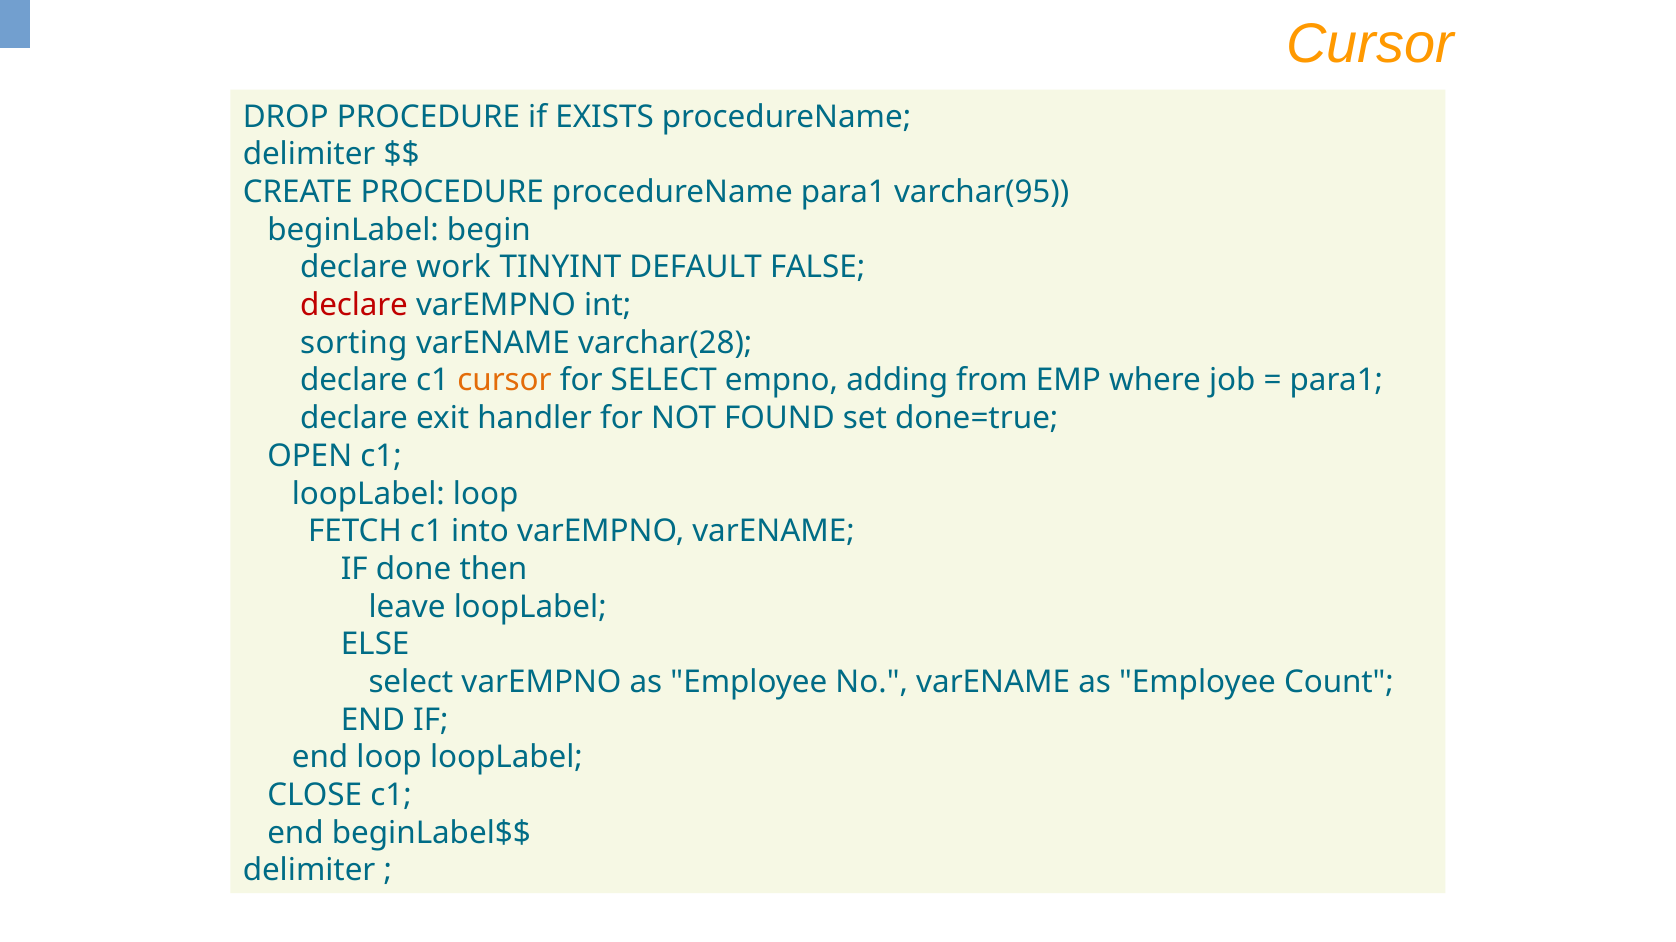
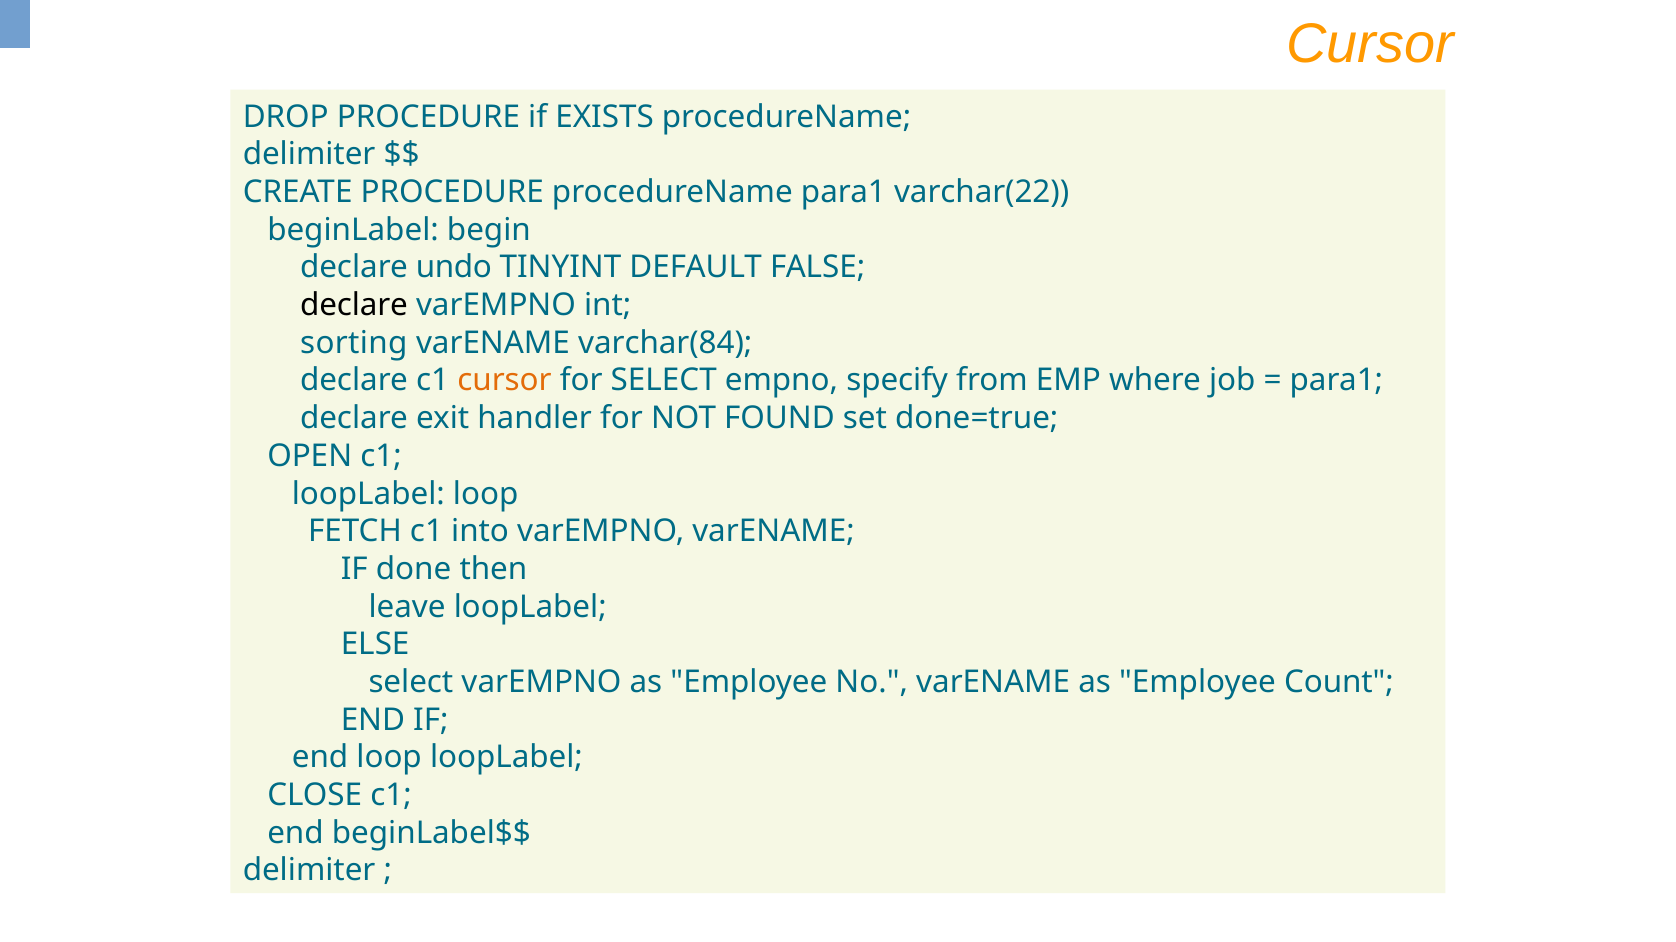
varchar(95: varchar(95 -> varchar(22 (982, 192)
work: work -> undo (454, 268)
declare colour: red -> black (354, 306)
varchar(28: varchar(28 -> varchar(84 (665, 343)
adding: adding -> specify (897, 381)
